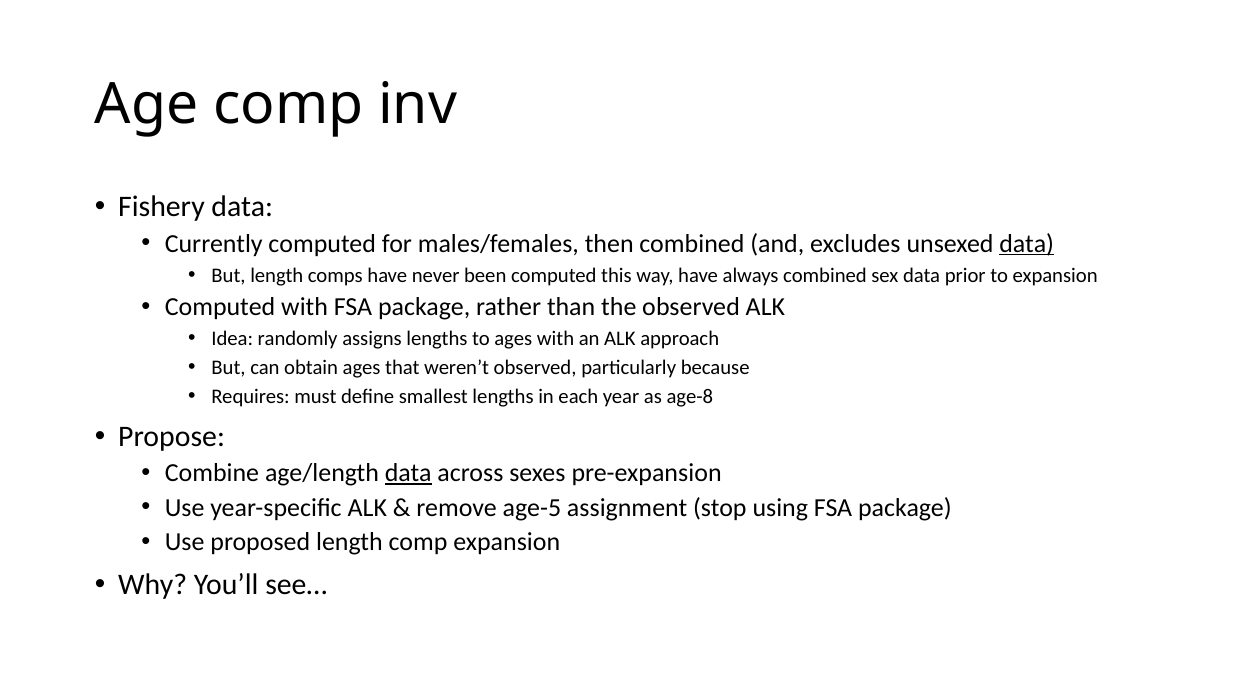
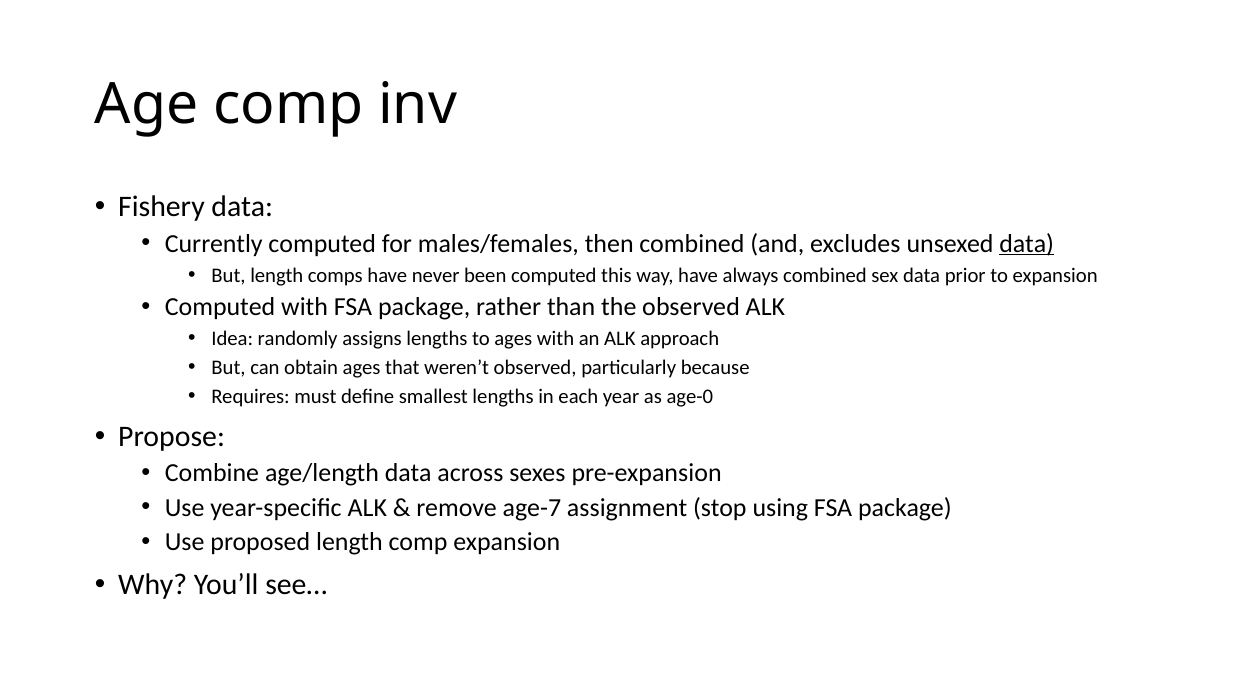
age-8: age-8 -> age-0 (690, 396)
data underline: present -> none (408, 473)
age-5: age-5 -> age-7 (532, 507)
